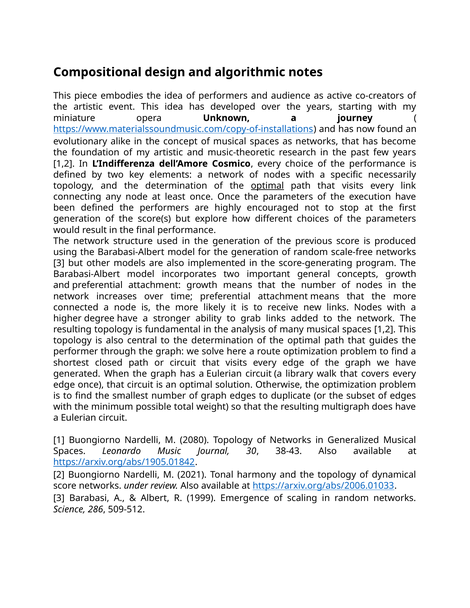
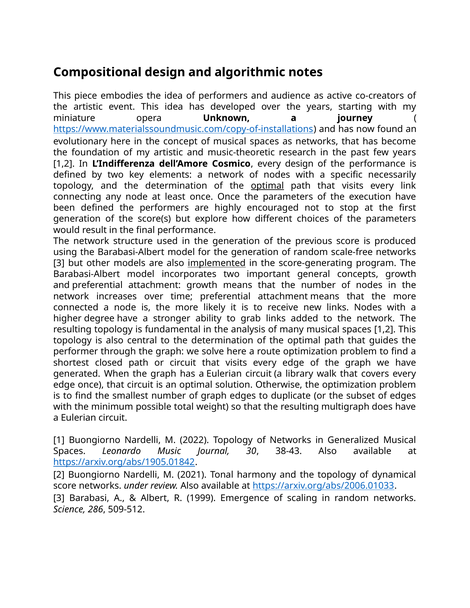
evolutionary alike: alike -> here (121, 142)
every choice: choice -> design (299, 164)
implemented underline: none -> present (217, 263)
2080: 2080 -> 2022 (194, 440)
